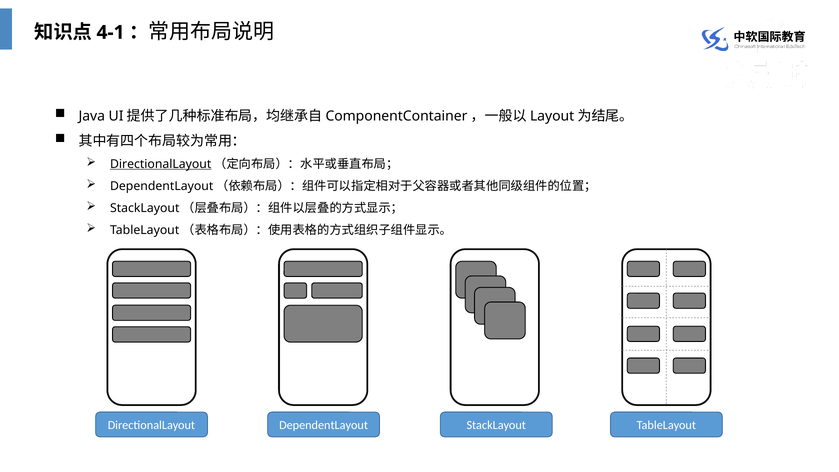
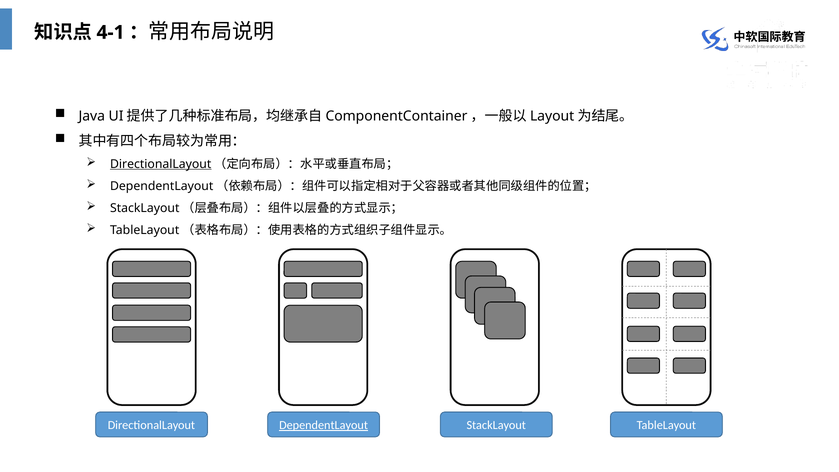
DependentLayout underline: none -> present (324, 425)
